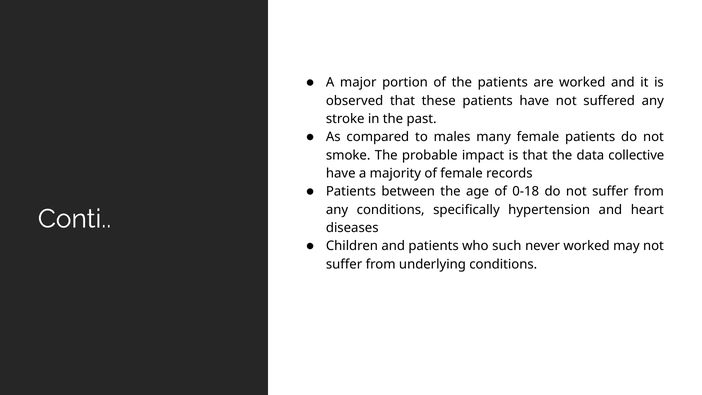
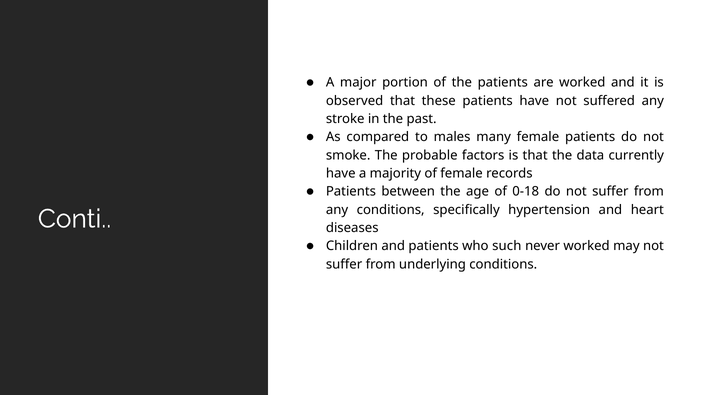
impact: impact -> factors (483, 155)
collective: collective -> currently (636, 155)
